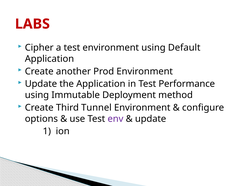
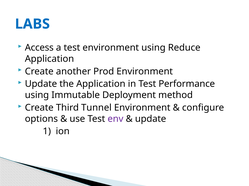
LABS colour: red -> blue (32, 24)
Cipher: Cipher -> Access (39, 48)
Default: Default -> Reduce (184, 48)
